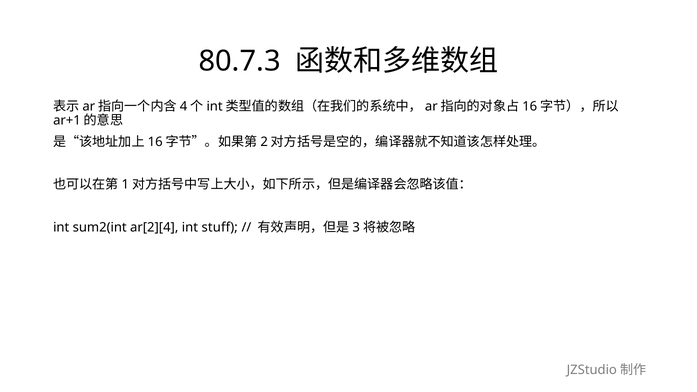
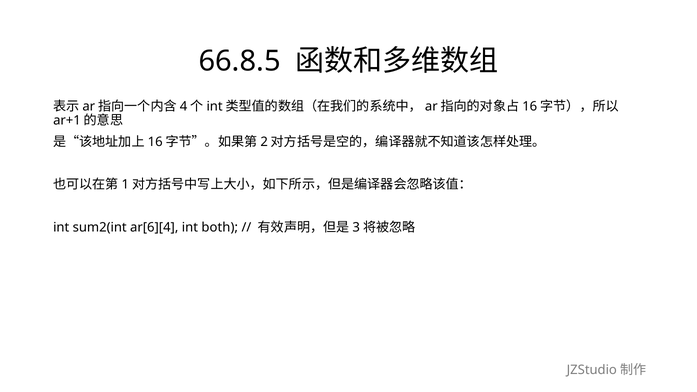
80.7.3: 80.7.3 -> 66.8.5 (240, 61)
ar[2][4: ar[2][4 -> ar[6][4 (154, 227)
stuff: stuff -> both (220, 227)
